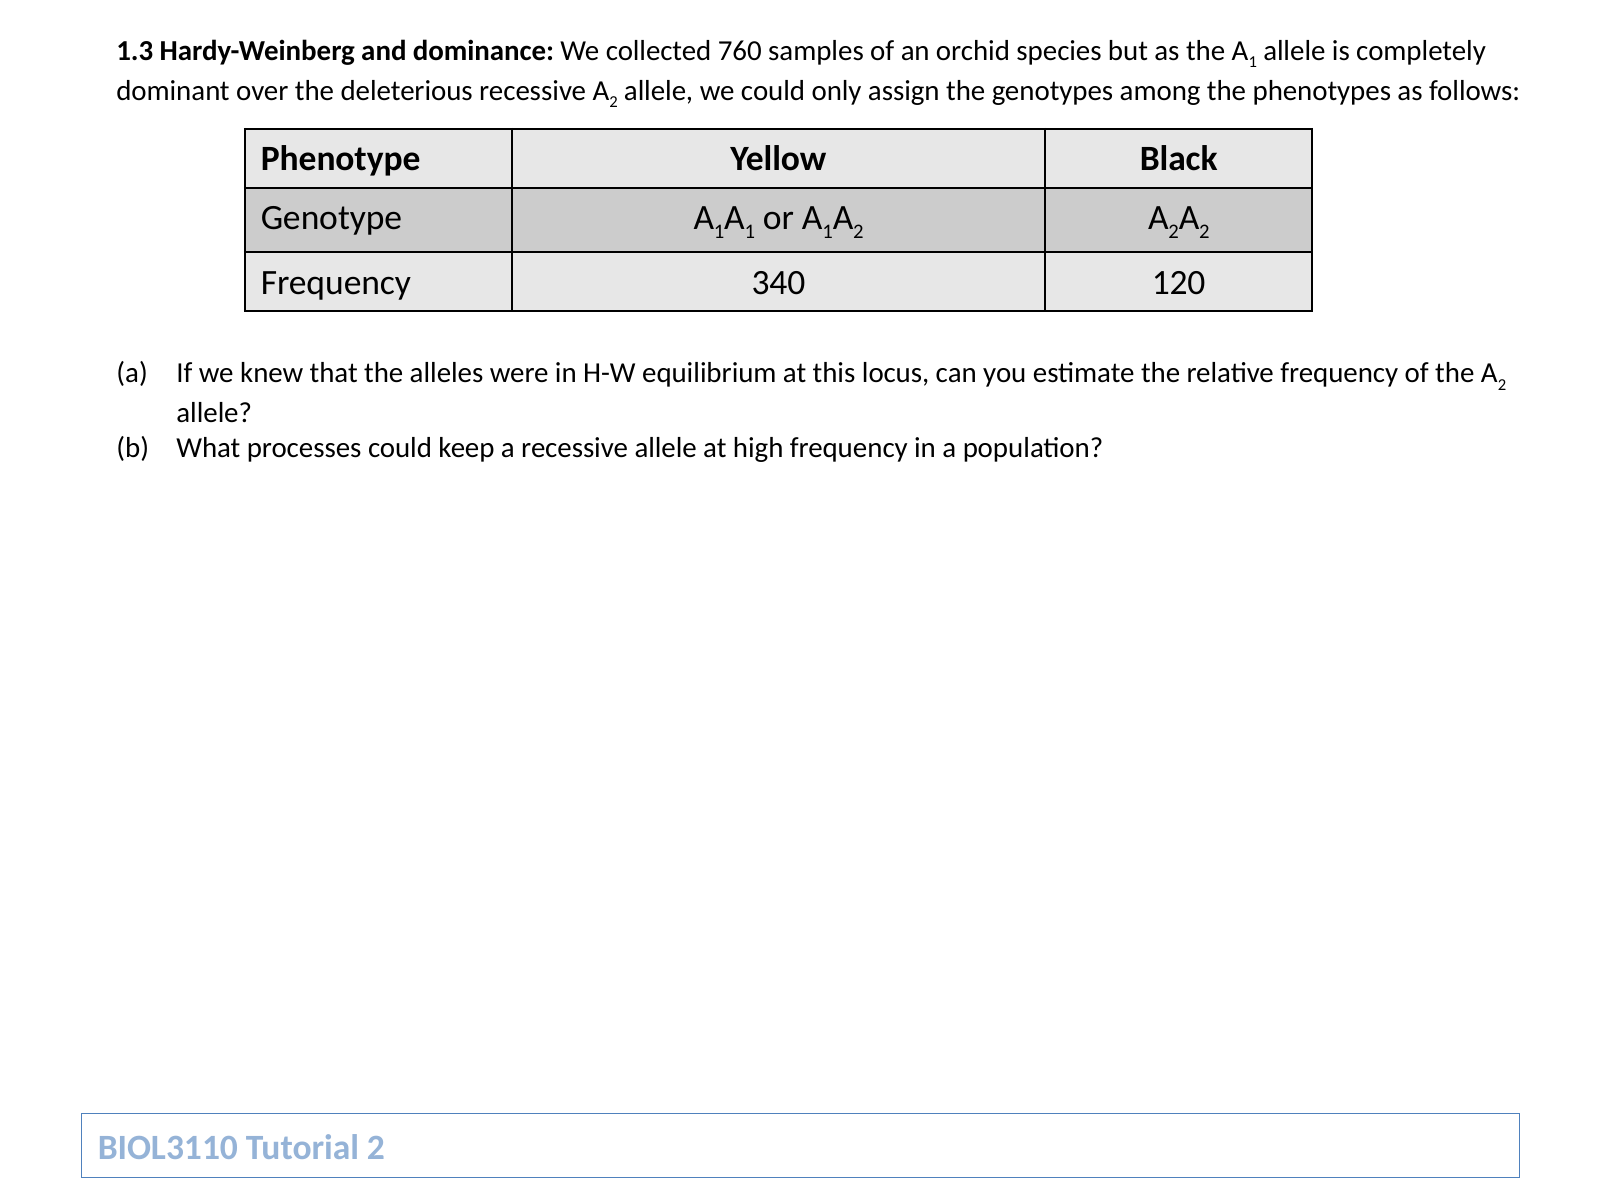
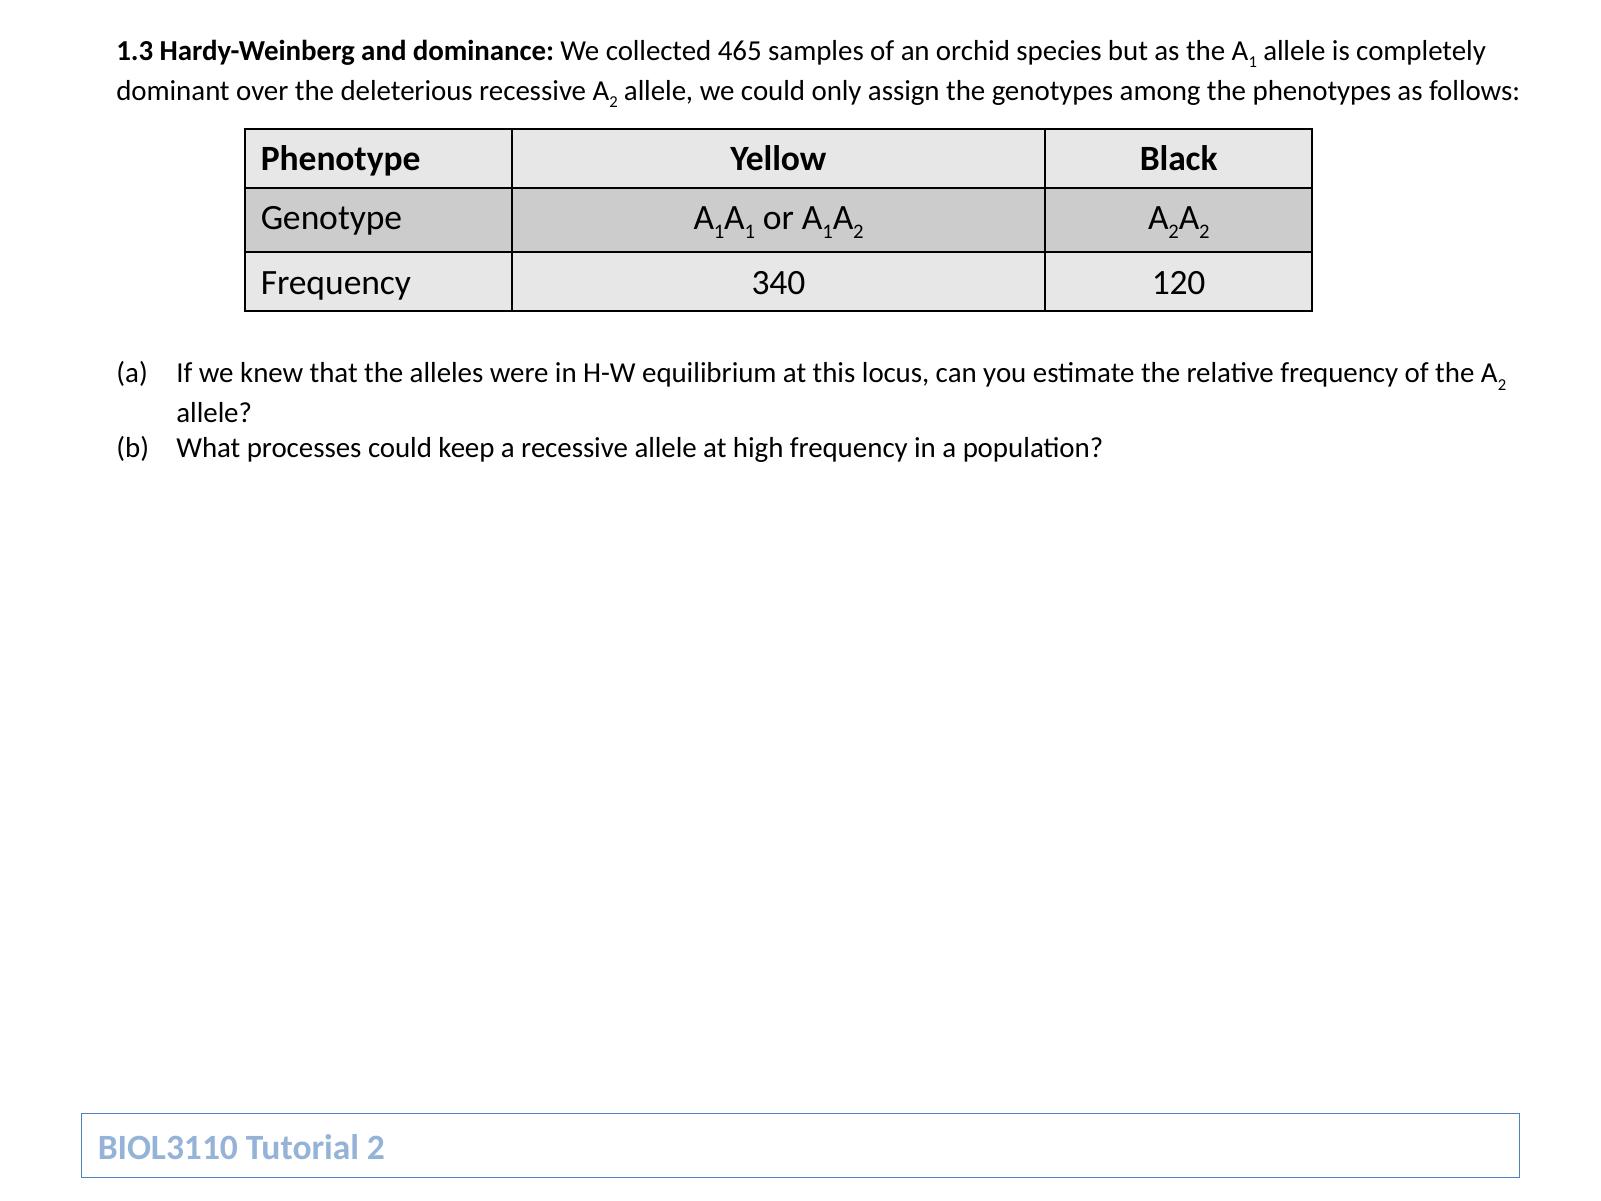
760: 760 -> 465 (740, 51)
